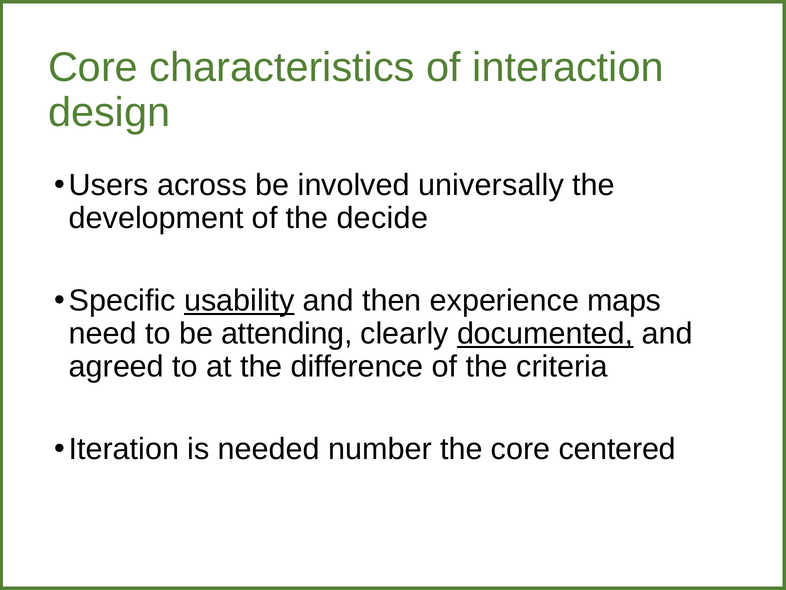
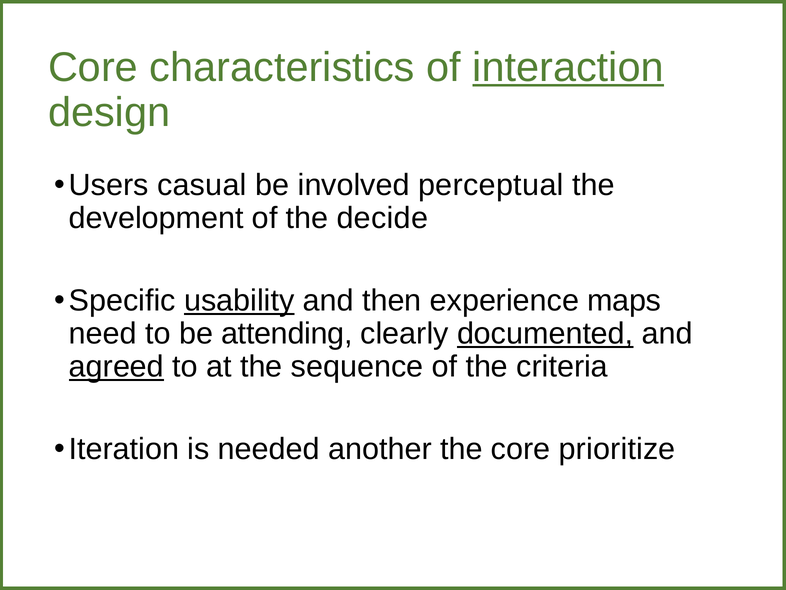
interaction underline: none -> present (568, 67)
across: across -> casual (202, 185)
universally: universally -> perceptual (491, 185)
agreed underline: none -> present (116, 367)
difference: difference -> sequence (357, 367)
number: number -> another (380, 449)
centered: centered -> prioritize (617, 449)
